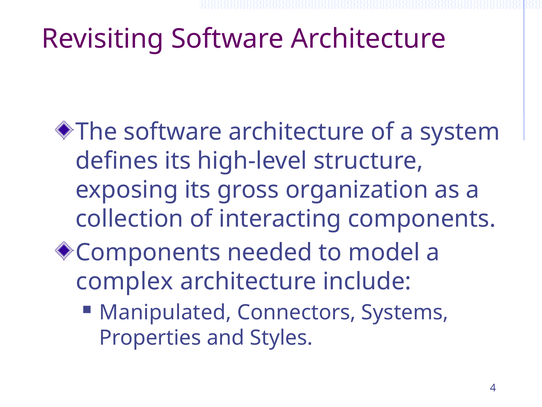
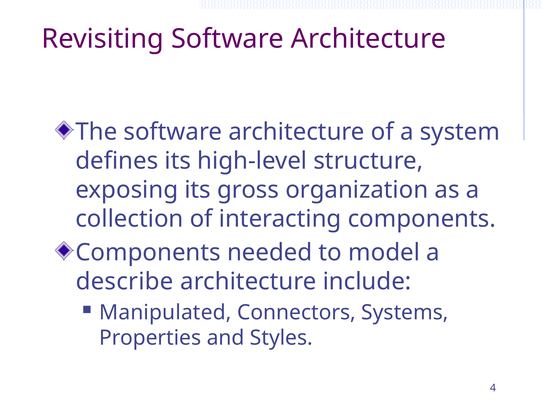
complex: complex -> describe (125, 281)
